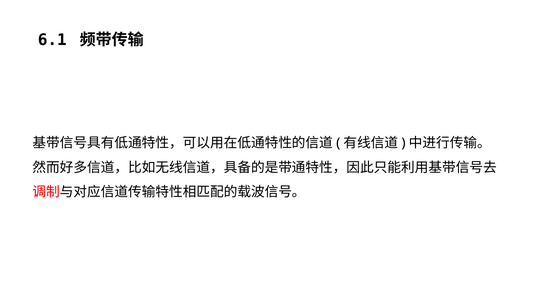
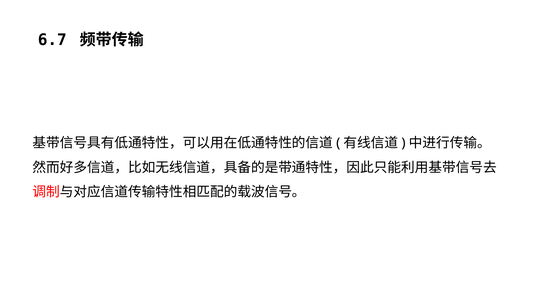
6.1: 6.1 -> 6.7 (52, 40)
